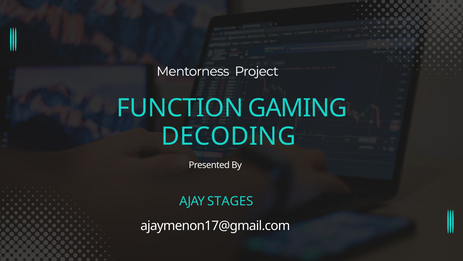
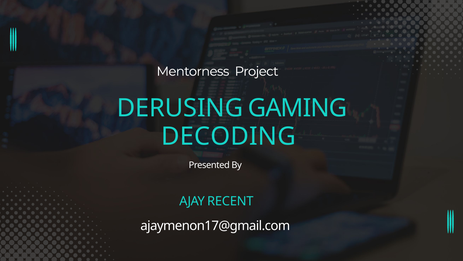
FUNCTION: FUNCTION -> DERUSING (180, 108)
STAGES: STAGES -> RECENT (230, 201)
